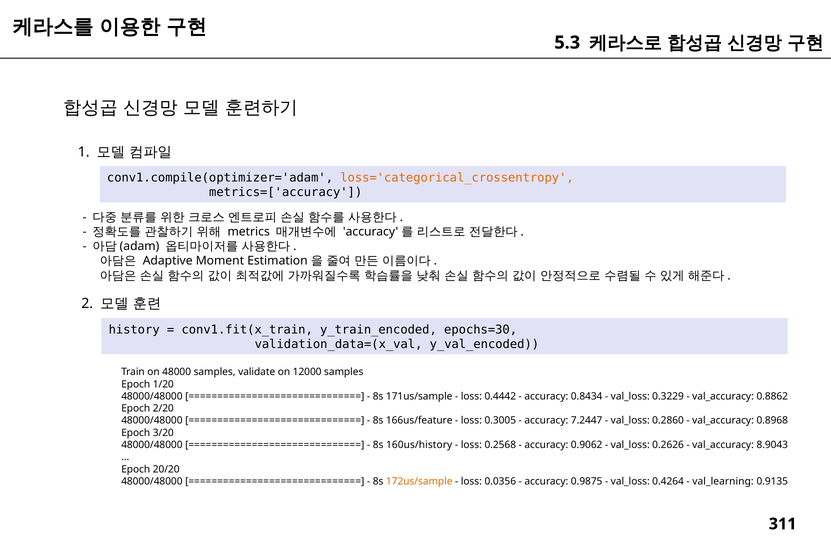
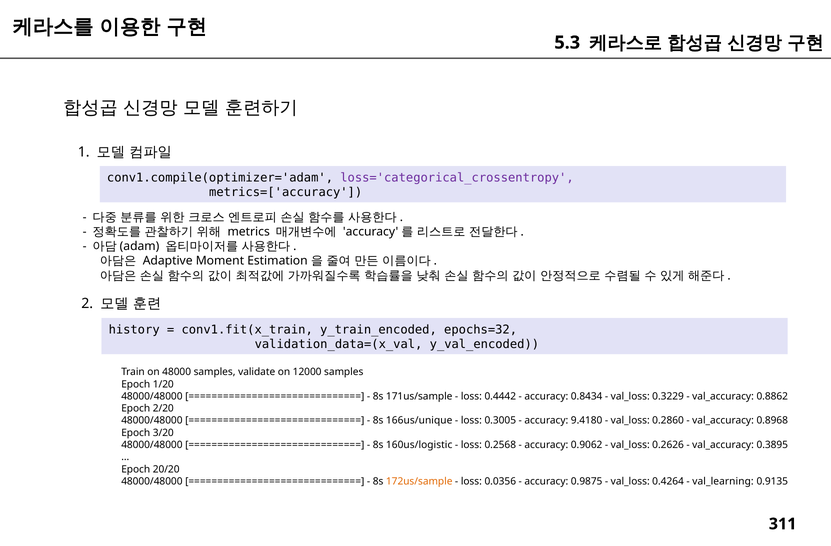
loss='categorical_crossentropy colour: orange -> purple (457, 178)
epochs=30: epochs=30 -> epochs=32 (481, 330)
166us/feature: 166us/feature -> 166us/unique (419, 420)
7.2447: 7.2447 -> 9.4180 (587, 420)
160us/history: 160us/history -> 160us/logistic (419, 445)
8.9043: 8.9043 -> 0.3895 (772, 445)
